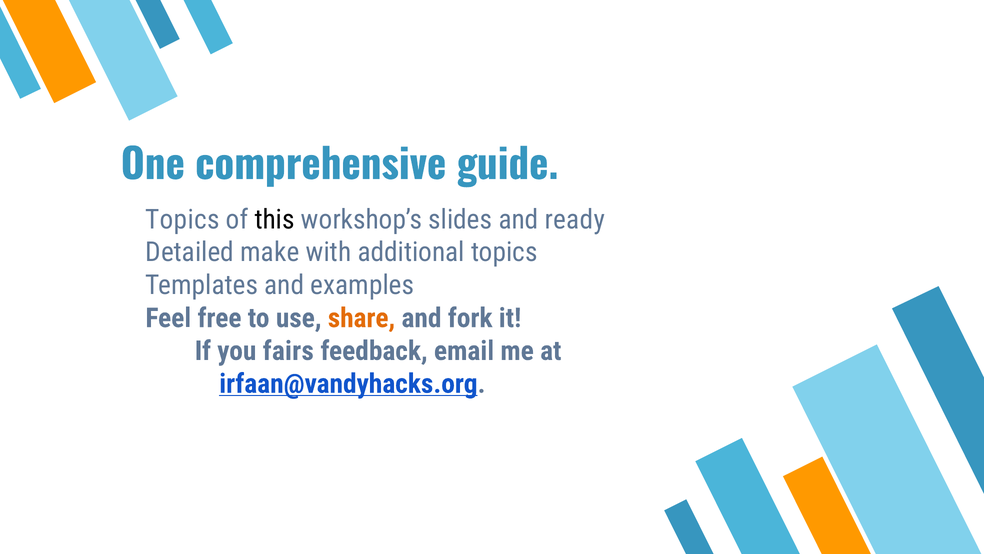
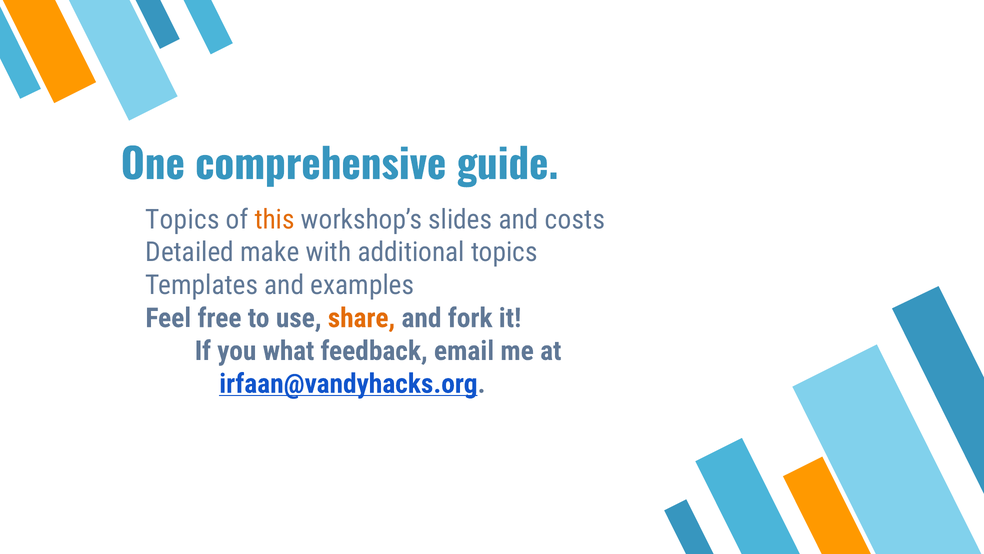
this colour: black -> orange (275, 219)
ready: ready -> costs (575, 219)
fairs: fairs -> what (288, 351)
